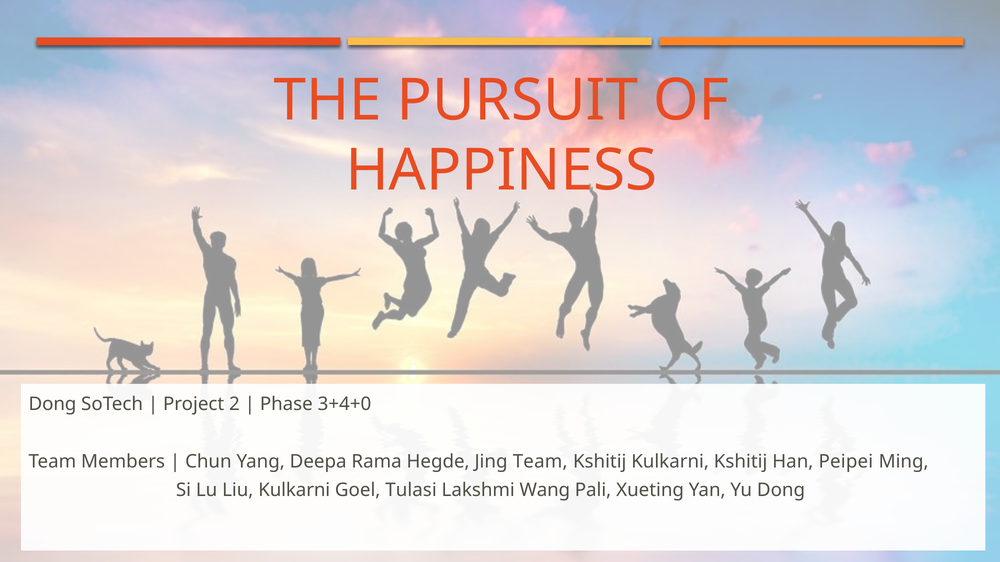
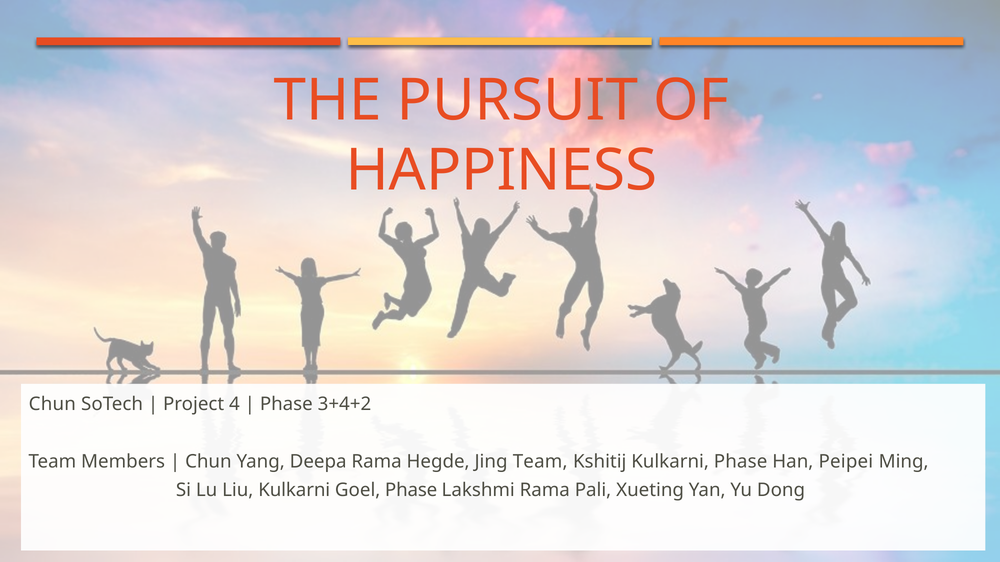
Dong: Dong -> Chun (52, 404)
2: 2 -> 4 (234, 404)
3+4+0: 3+4+0 -> 3+4+2 (344, 404)
Kulkarni Kshitij: Kshitij -> Phase (741, 462)
Goel Tulasi: Tulasi -> Phase (411, 491)
Lakshmi Wang: Wang -> Rama (545, 491)
